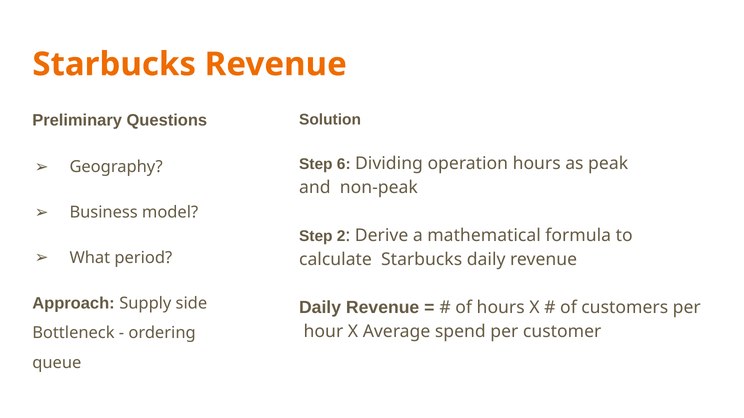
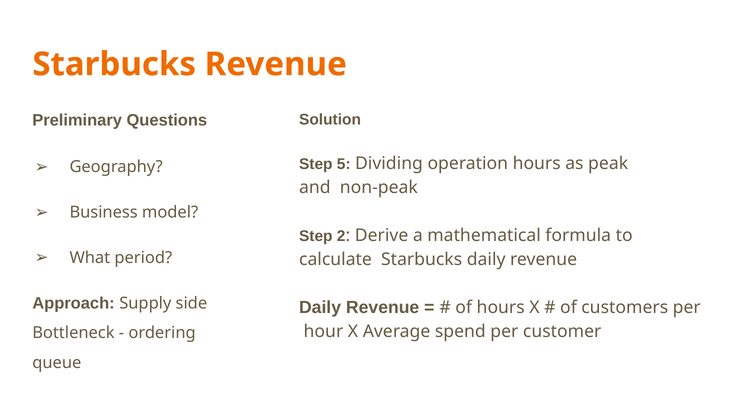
6: 6 -> 5 (344, 164)
